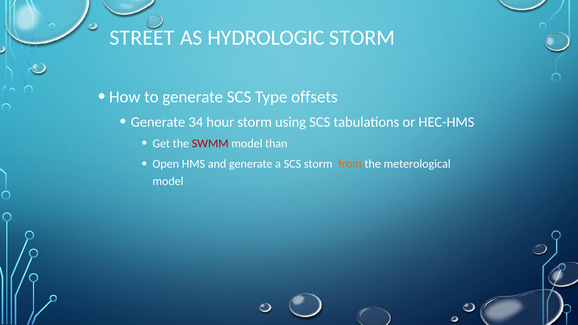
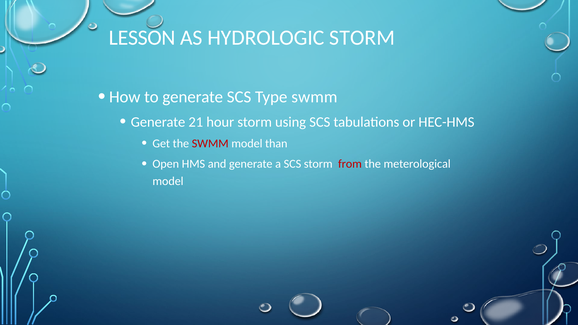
STREET: STREET -> LESSON (142, 38)
Type offsets: offsets -> swmm (314, 97)
34: 34 -> 21 (196, 122)
from colour: orange -> red (350, 164)
